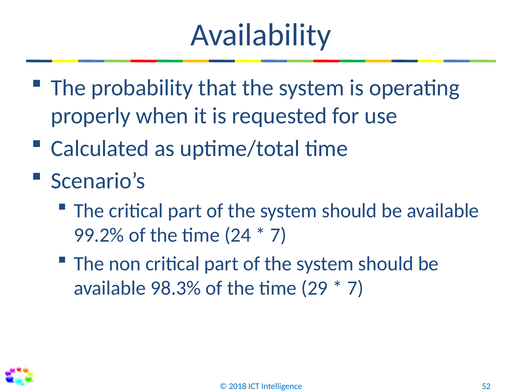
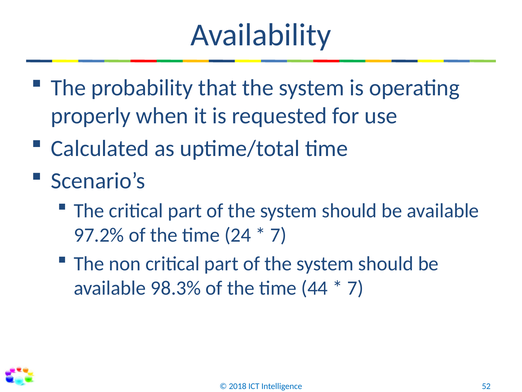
99.2%: 99.2% -> 97.2% (99, 235)
29: 29 -> 44 (315, 288)
